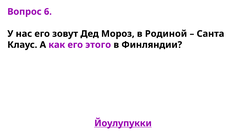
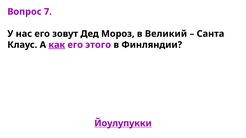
6: 6 -> 7 (48, 12)
Родиной: Родиной -> Великий (166, 34)
как underline: none -> present (57, 45)
